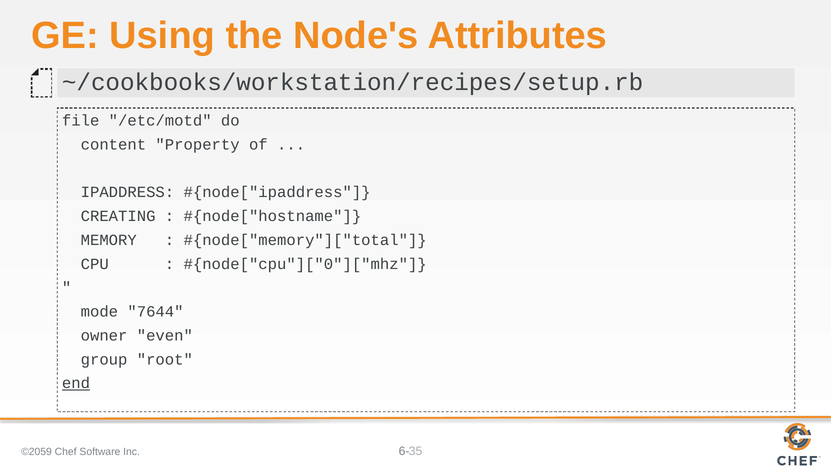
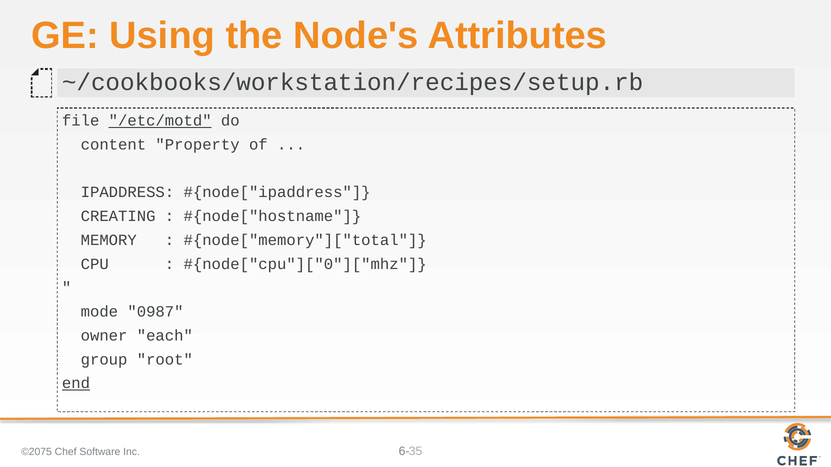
/etc/motd underline: none -> present (160, 121)
7644: 7644 -> 0987 (155, 312)
even: even -> each (165, 336)
©2059: ©2059 -> ©2075 (37, 452)
